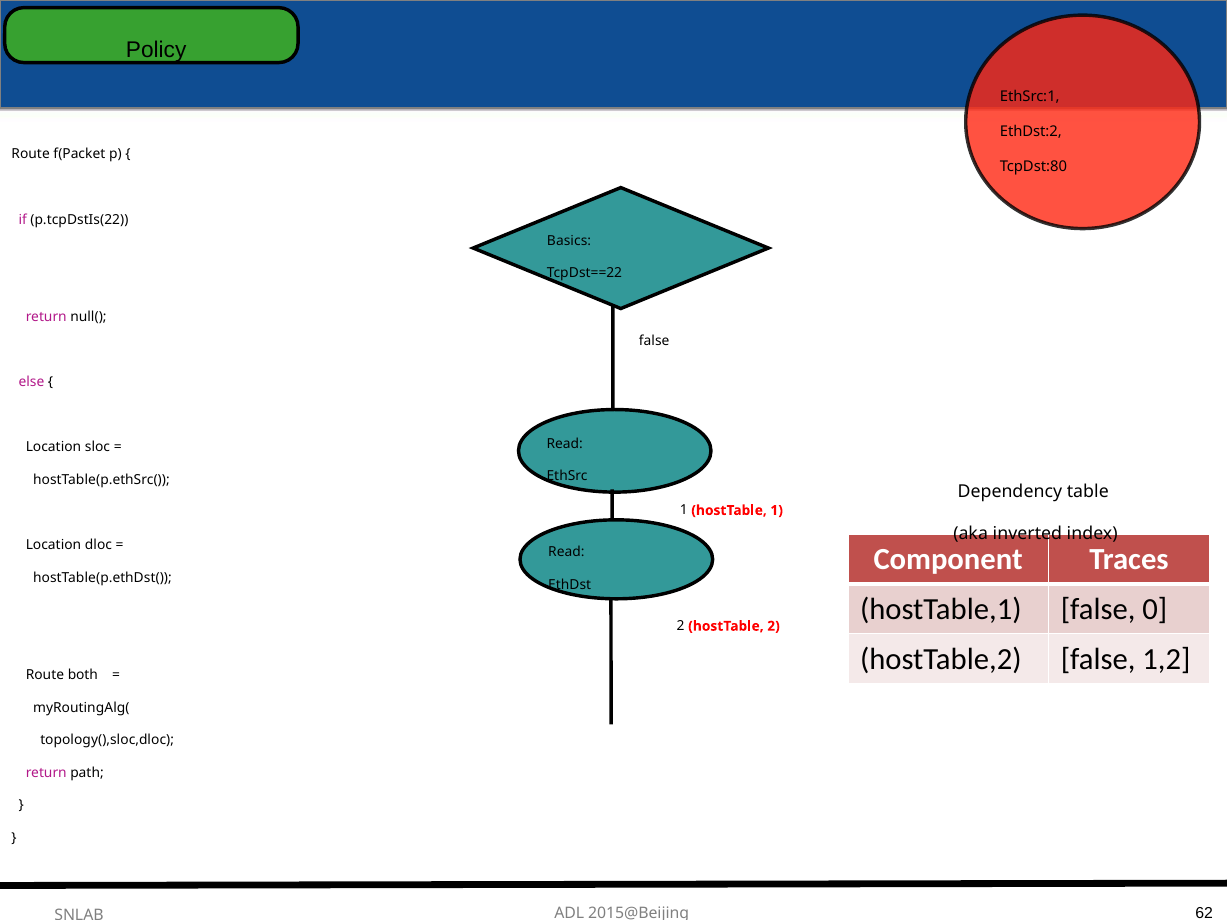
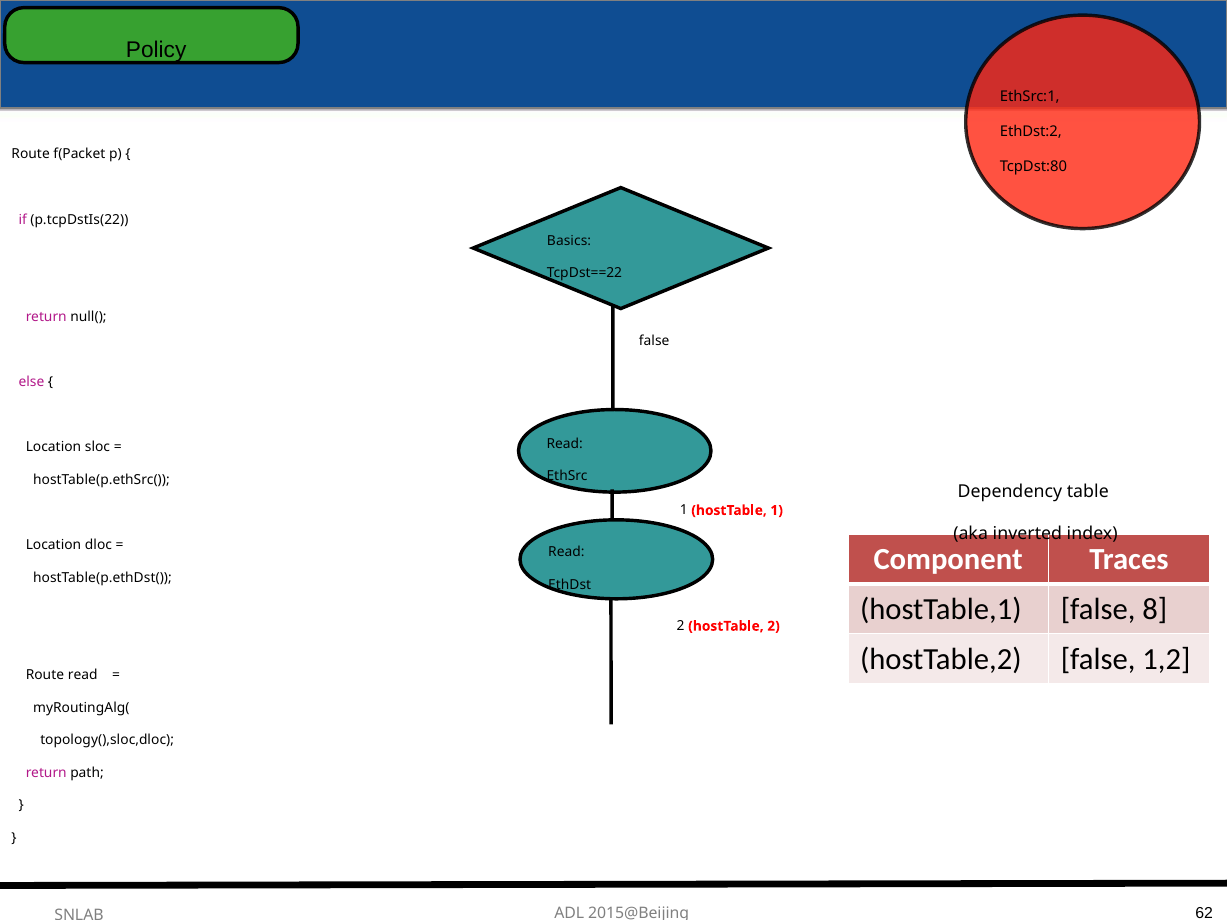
0: 0 -> 8 (1155, 609)
Route both: both -> read (83, 675)
